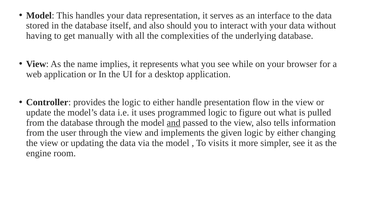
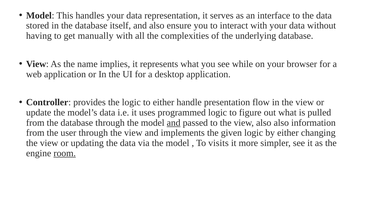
should: should -> ensure (179, 26)
also tells: tells -> also (281, 123)
room underline: none -> present (65, 153)
